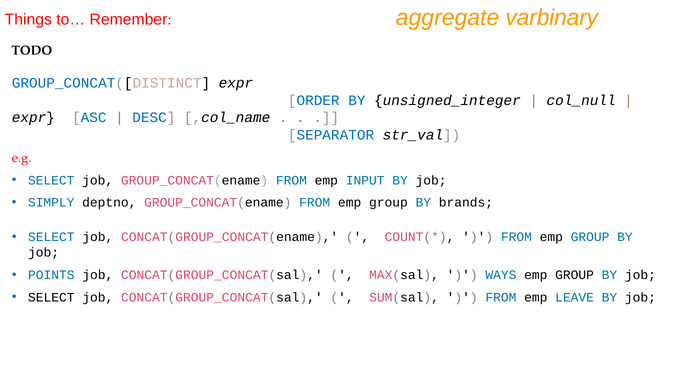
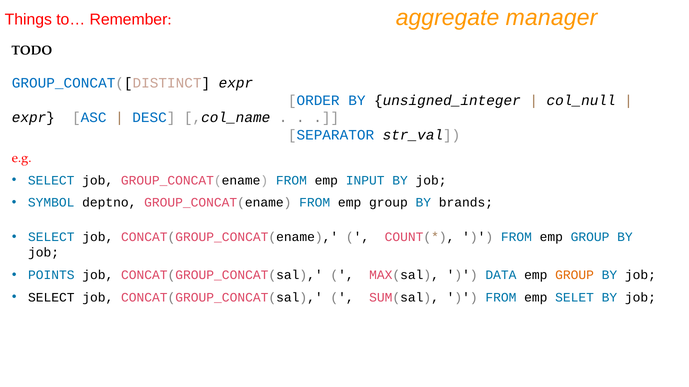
varbinary: varbinary -> manager (552, 18)
SIMPLY: SIMPLY -> SYMBOL (51, 203)
WAYS: WAYS -> DATA (501, 275)
GROUP colour: black -> orange (575, 275)
LEAVE: LEAVE -> SELET (575, 298)
